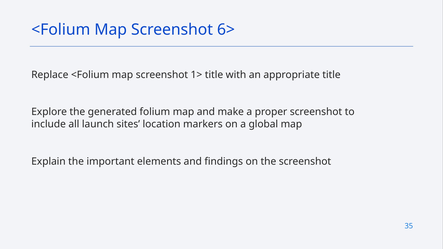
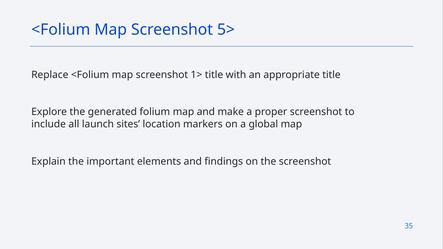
6>: 6> -> 5> (226, 30)
